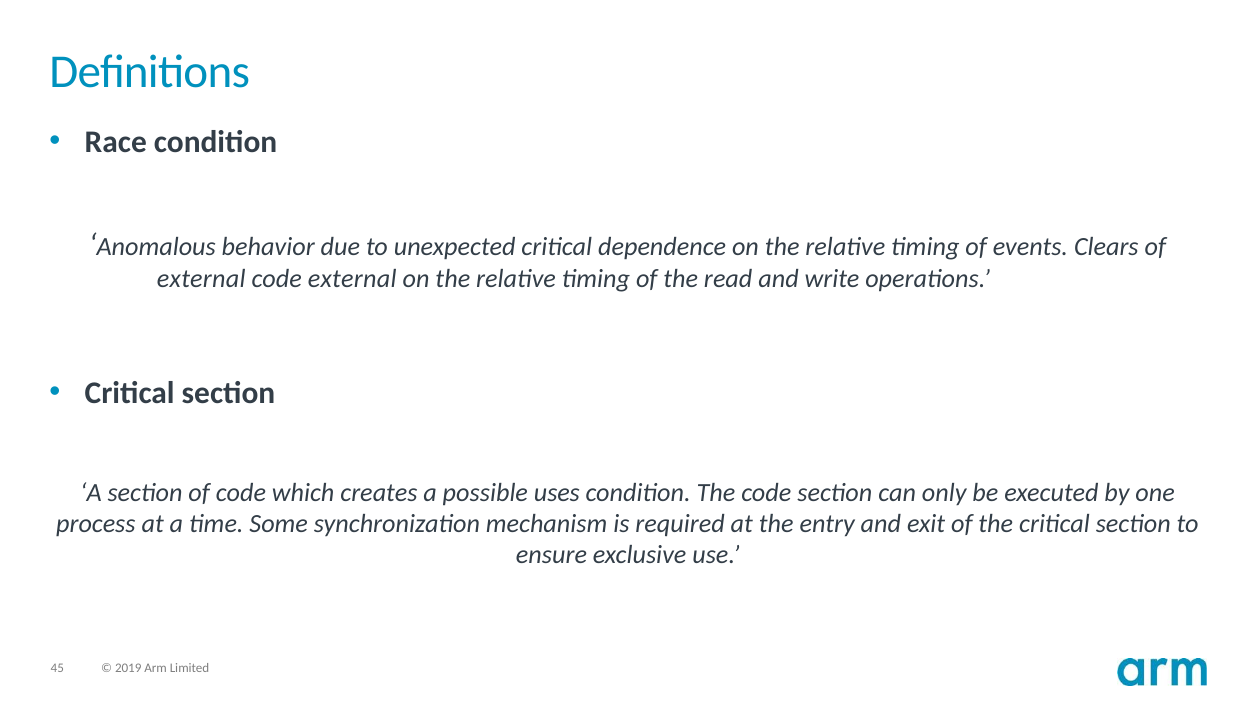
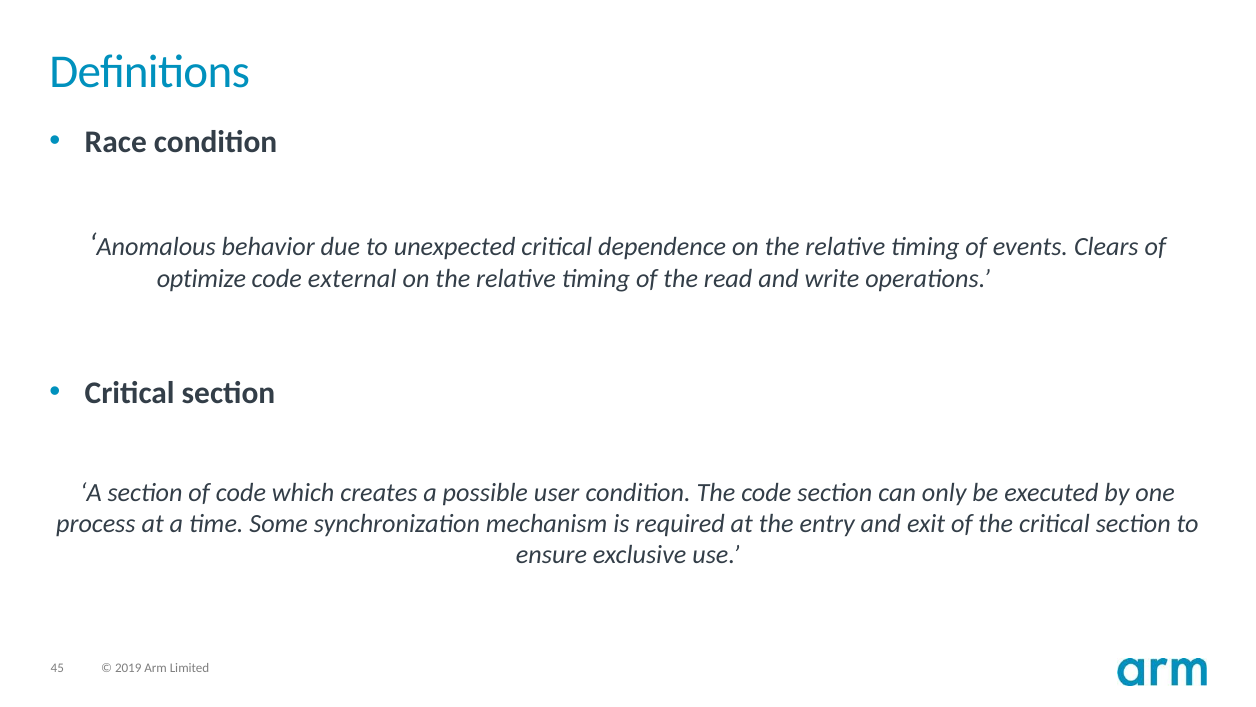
external: external -> optimize (201, 279)
uses: uses -> user (557, 492)
